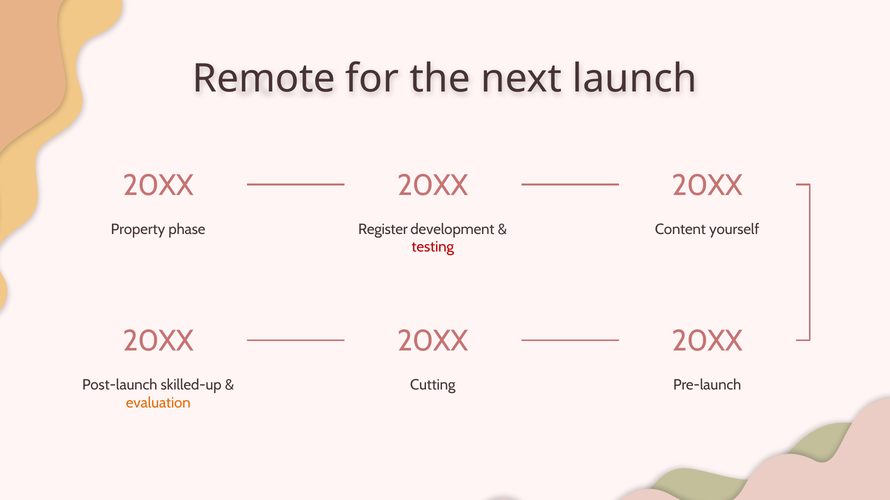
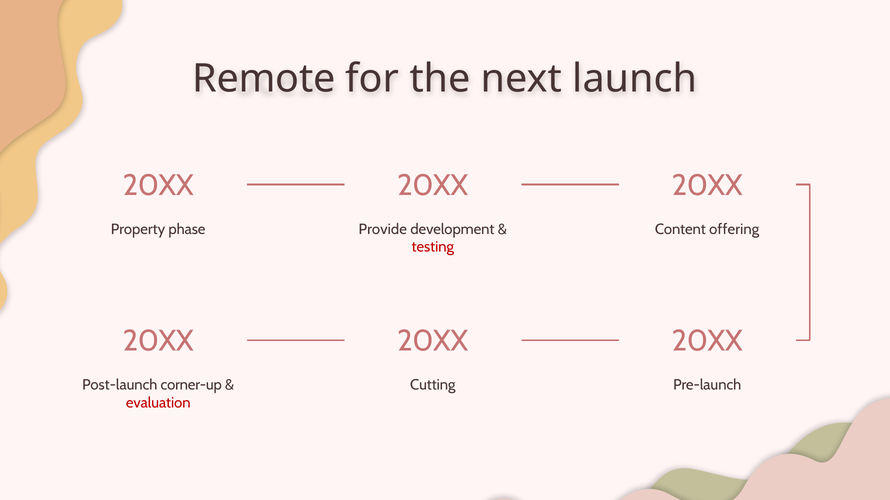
Register: Register -> Provide (383, 230)
yourself: yourself -> offering (734, 230)
skilled-up: skilled-up -> corner-up (191, 385)
evaluation colour: orange -> red (158, 403)
